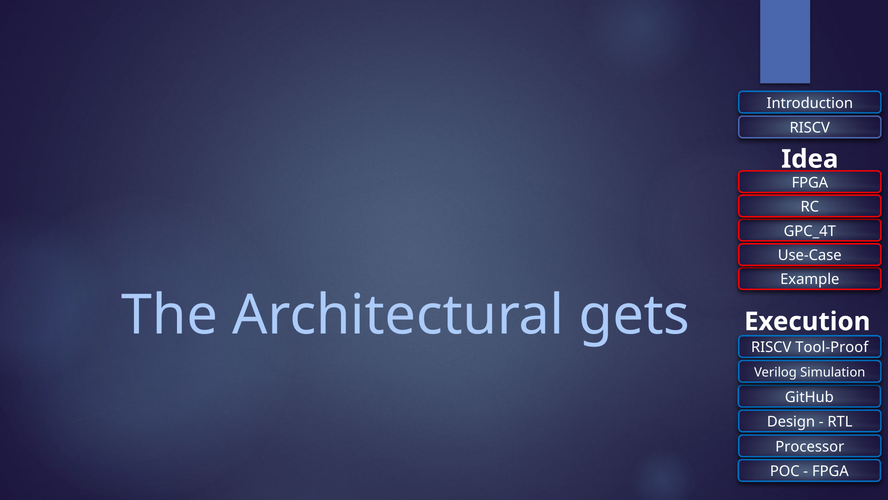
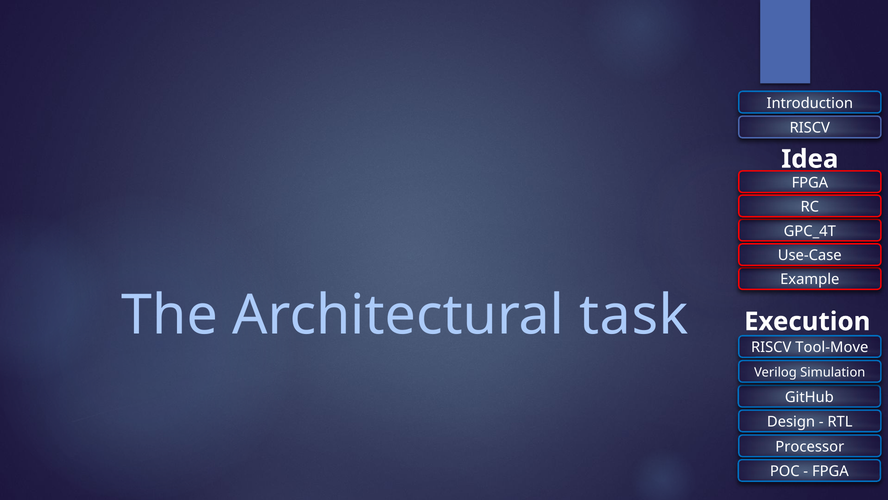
gets: gets -> task (634, 315)
Tool-Proof: Tool-Proof -> Tool-Move (832, 347)
